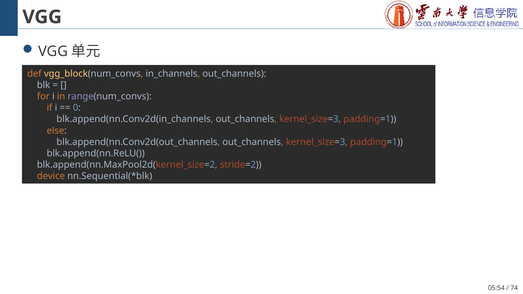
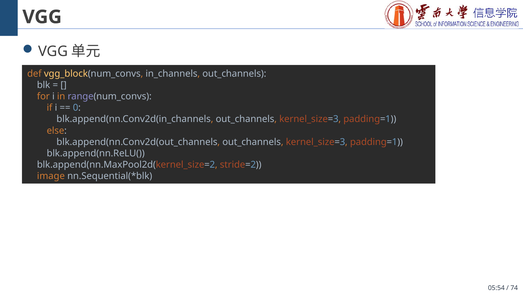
device: device -> image (51, 176)
